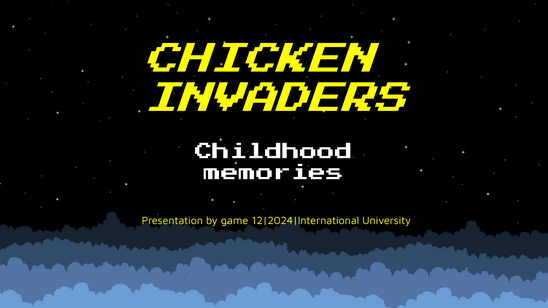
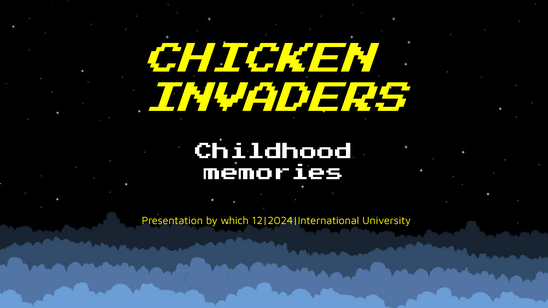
game: game -> which (235, 221)
